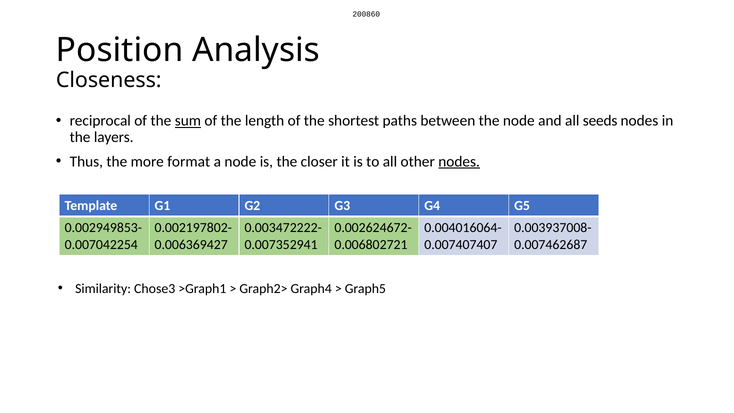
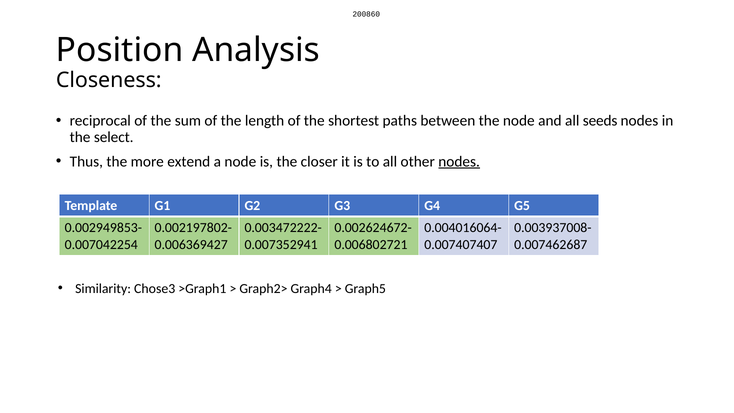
sum underline: present -> none (188, 121)
layers: layers -> select (114, 137)
format: format -> extend (189, 162)
